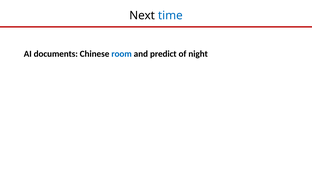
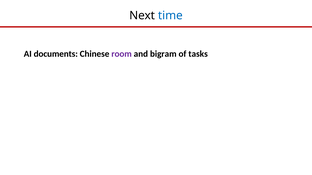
room colour: blue -> purple (122, 54)
predict: predict -> bigram (163, 54)
night: night -> tasks (198, 54)
